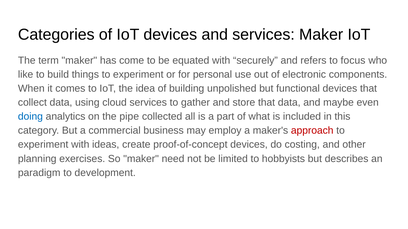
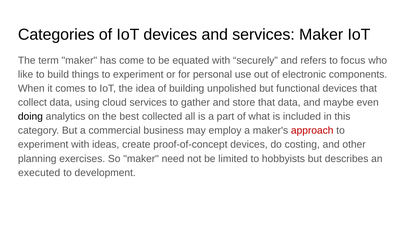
doing colour: blue -> black (30, 117)
pipe: pipe -> best (129, 117)
paradigm: paradigm -> executed (39, 173)
